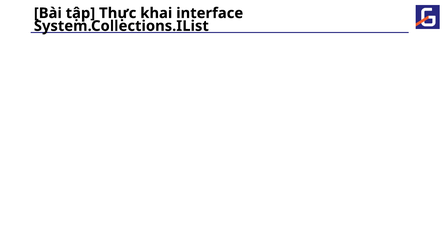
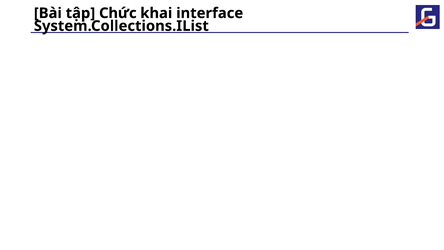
Thực: Thực -> Chức (118, 13)
